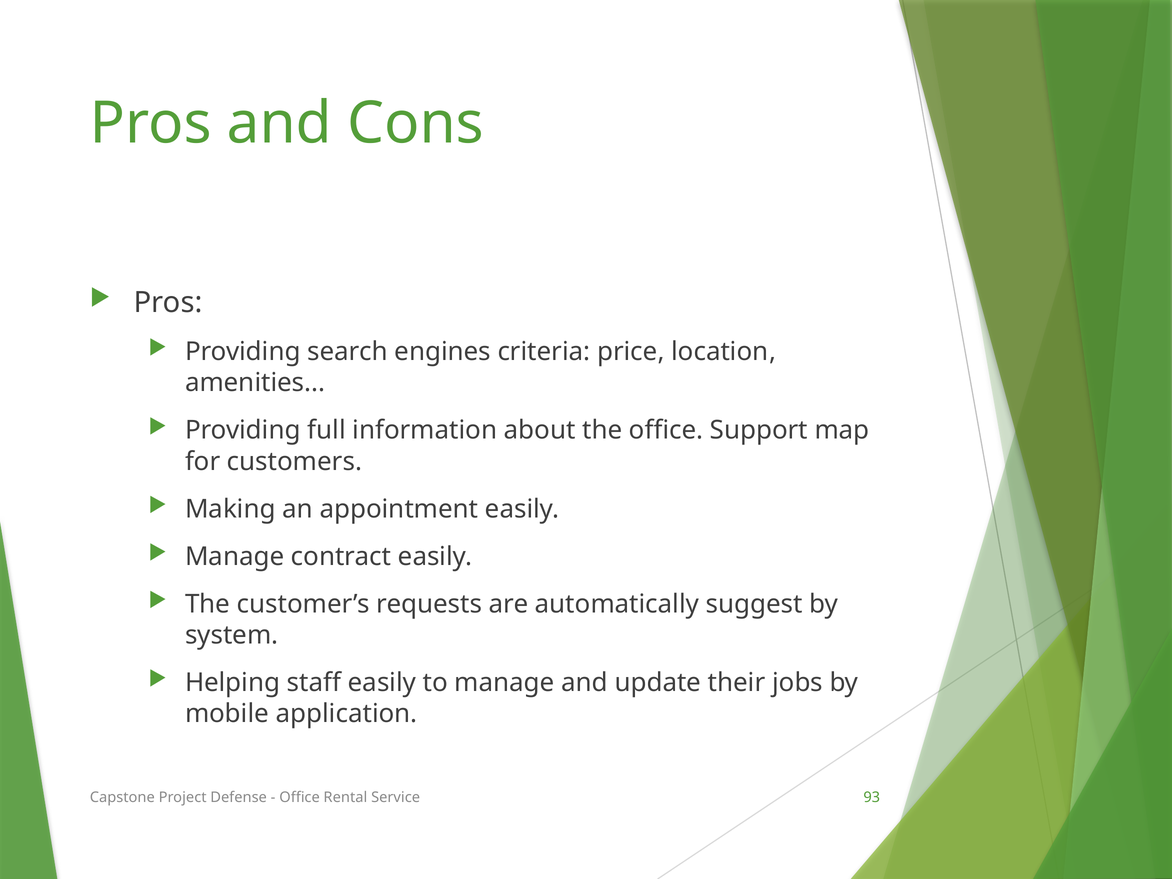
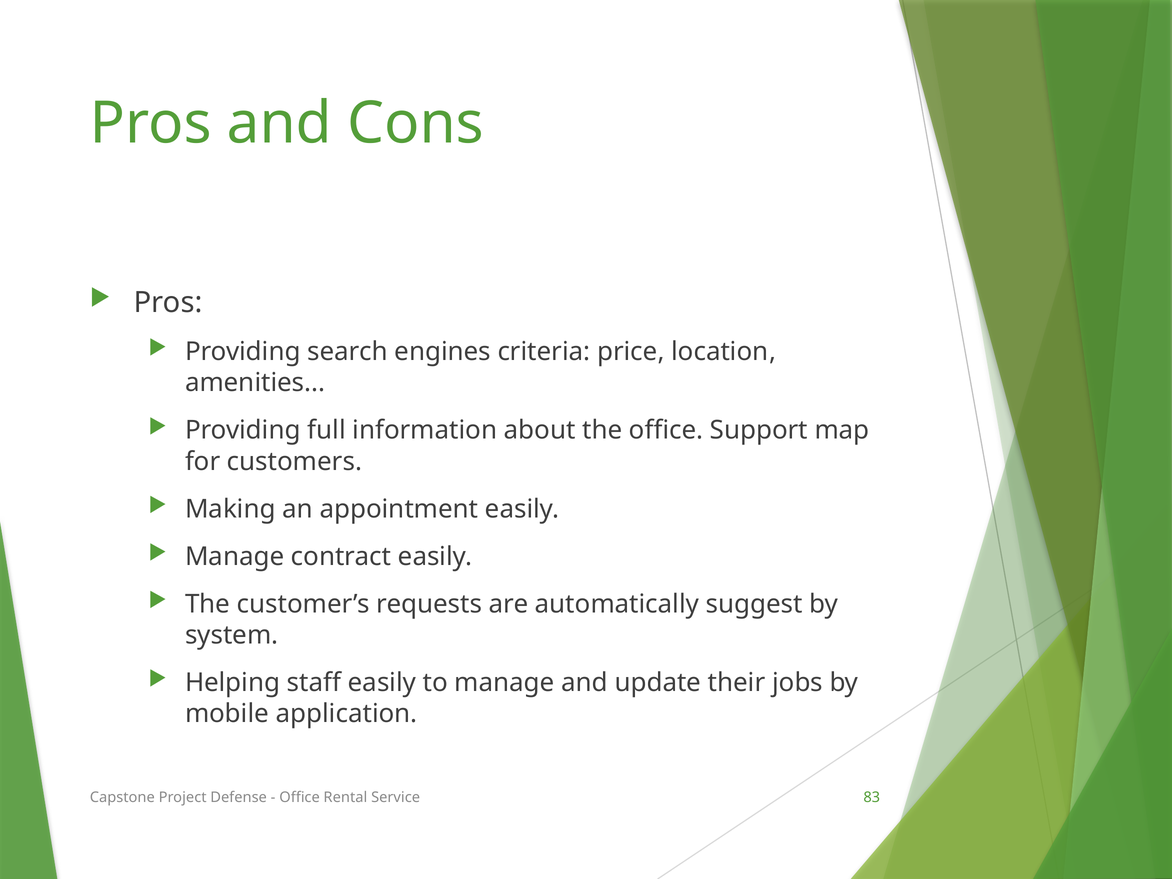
93: 93 -> 83 (872, 798)
